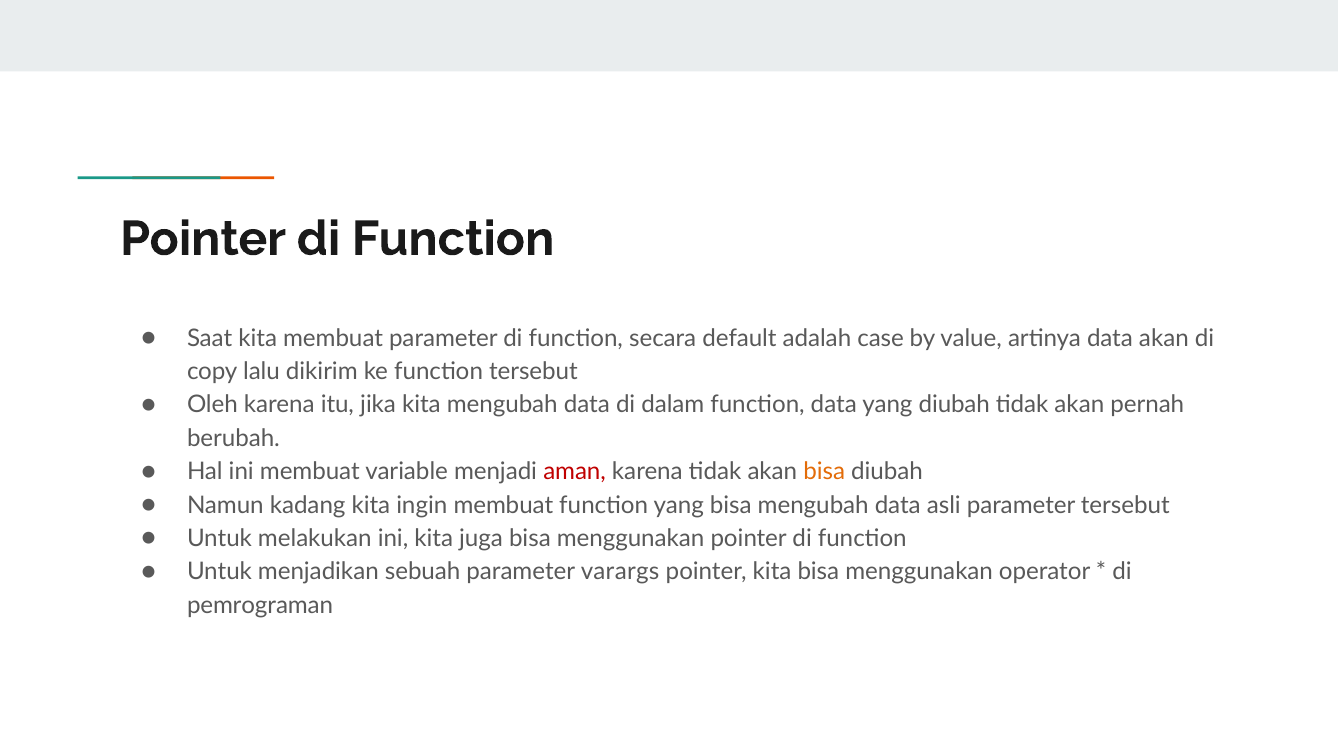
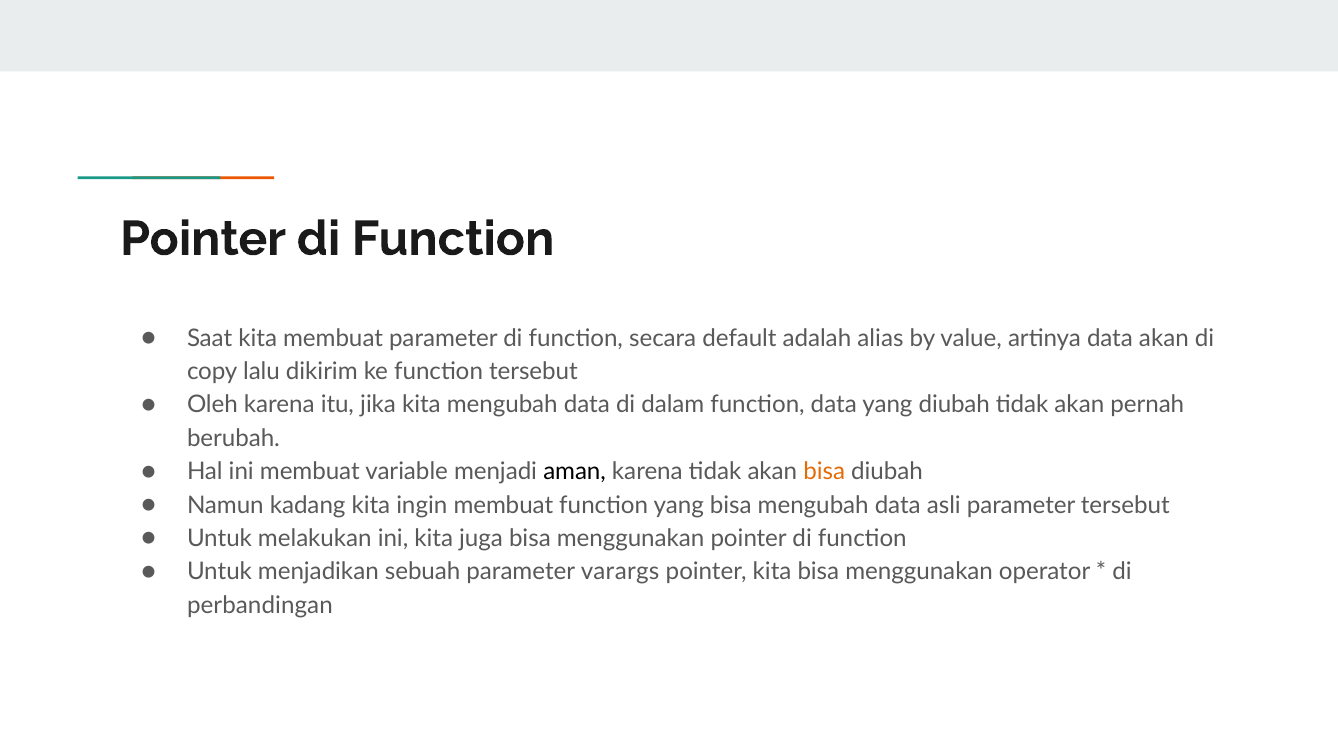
case: case -> alias (880, 338)
aman colour: red -> black (575, 471)
pemrograman: pemrograman -> perbandingan (260, 605)
